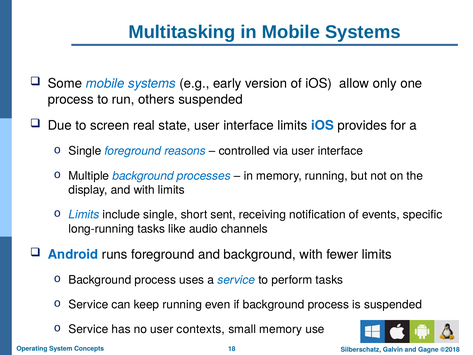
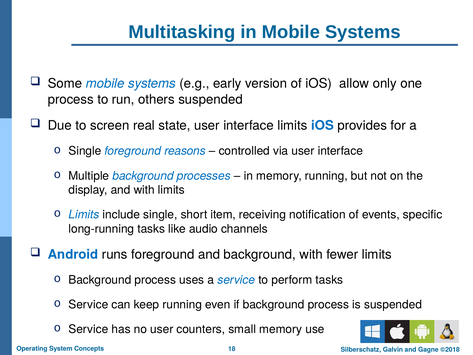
sent: sent -> item (223, 215)
contexts: contexts -> counters (201, 329)
